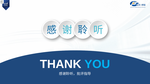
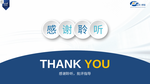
YOU colour: light blue -> yellow (97, 64)
